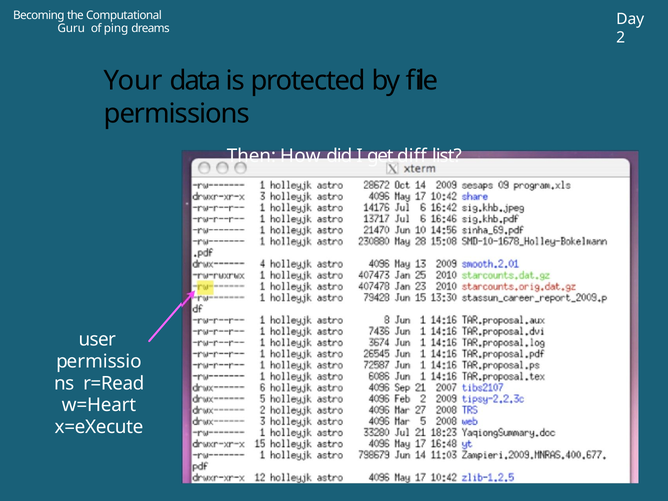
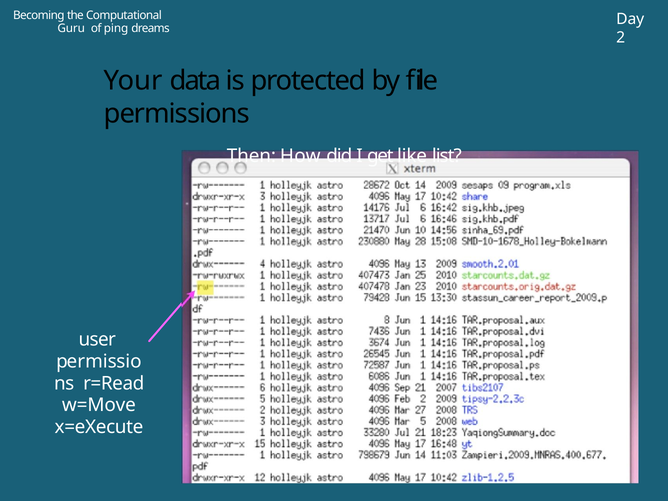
diff: diff -> like (412, 156)
w=Heart: w=Heart -> w=Move (99, 405)
